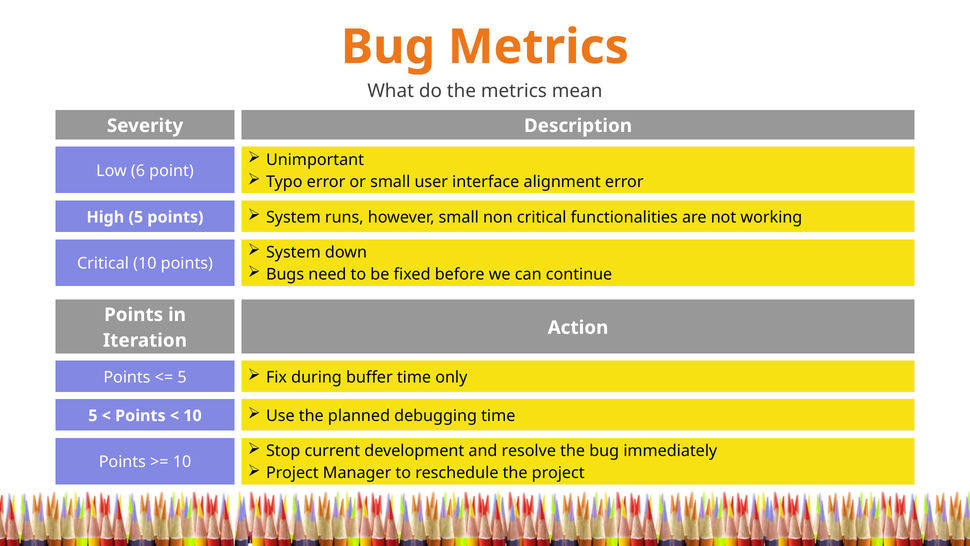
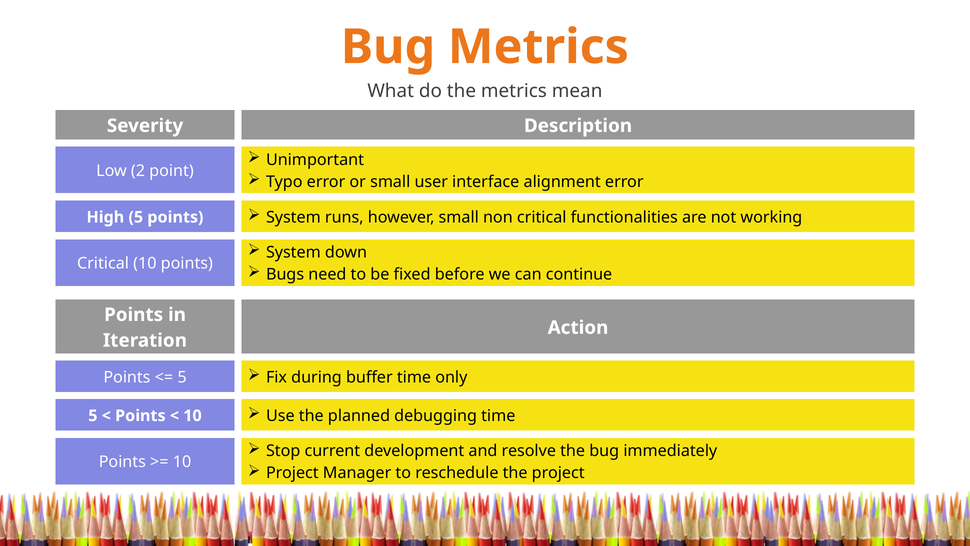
6: 6 -> 2 (138, 171)
